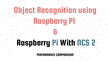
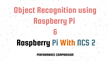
With colour: black -> orange (68, 42)
